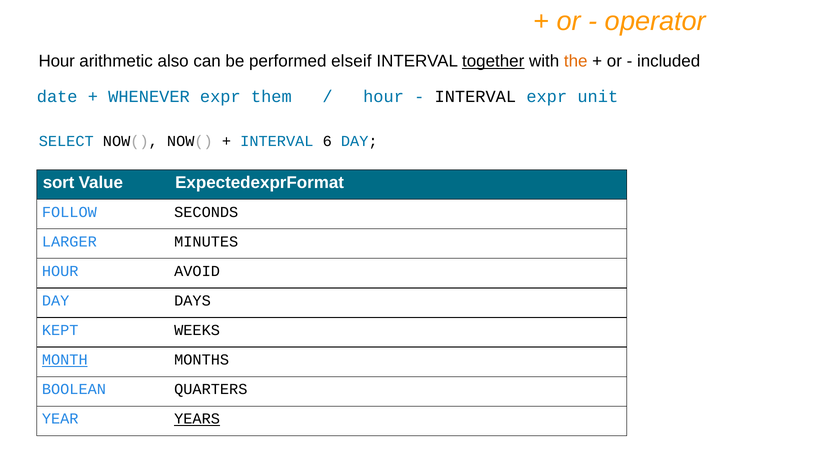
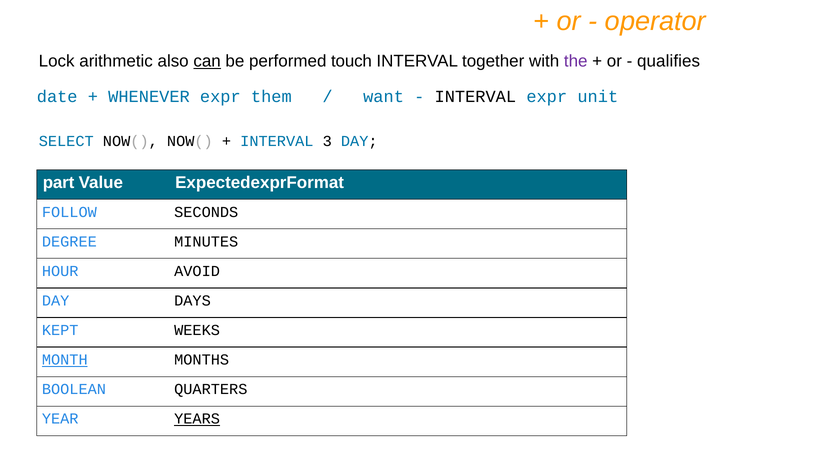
Hour: Hour -> Lock (57, 61)
can underline: none -> present (207, 61)
elseif: elseif -> touch (351, 61)
together underline: present -> none (493, 61)
the colour: orange -> purple (576, 61)
included: included -> qualifies (669, 61)
hour: hour -> want (384, 97)
6: 6 -> 3 (327, 141)
sort: sort -> part (59, 183)
LARGER: LARGER -> DEGREE (69, 242)
